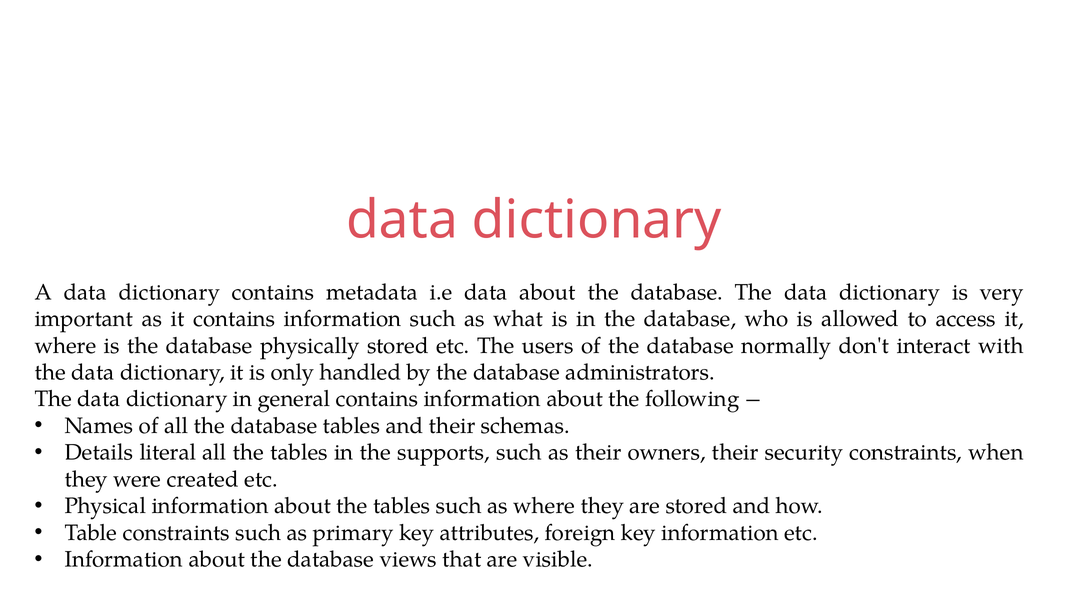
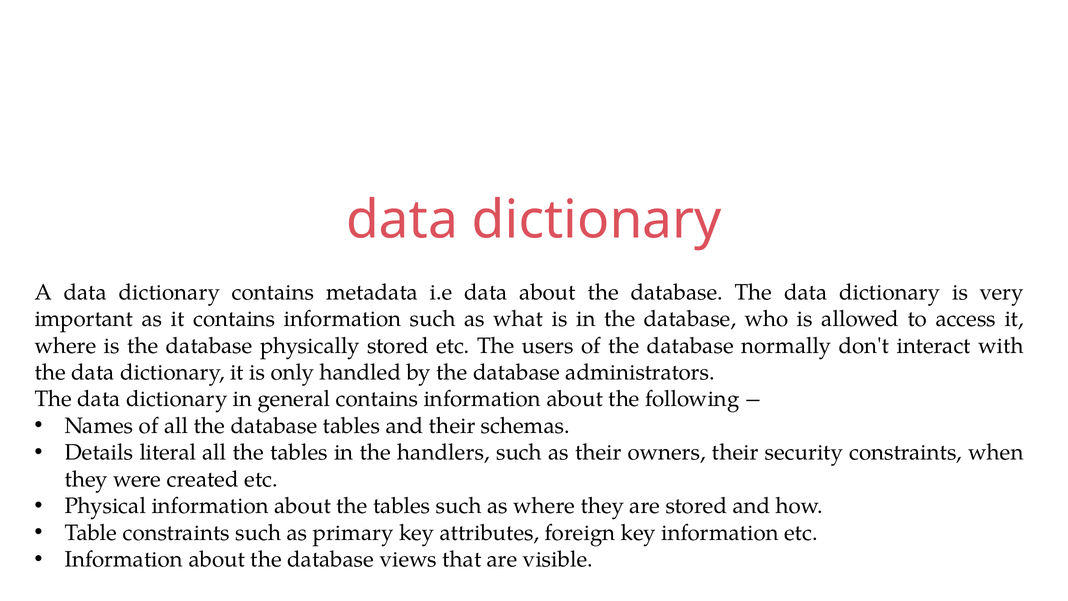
supports: supports -> handlers (444, 452)
